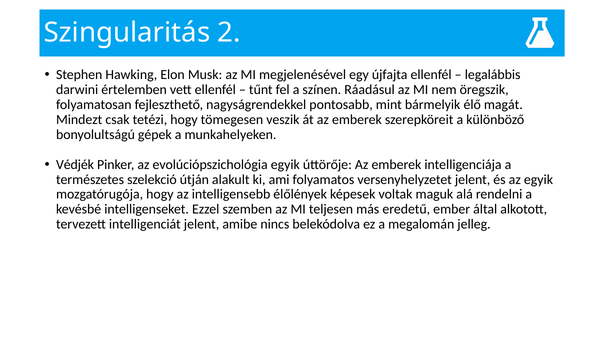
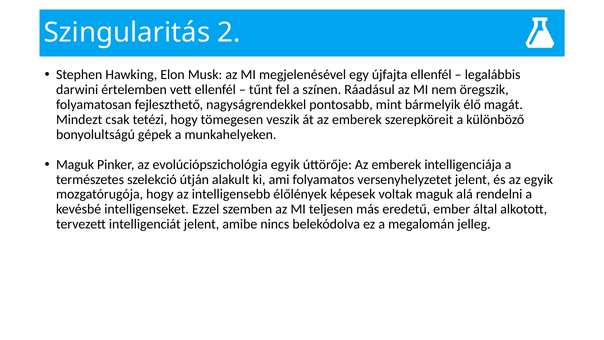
Védjék: Védjék -> Maguk (75, 164)
